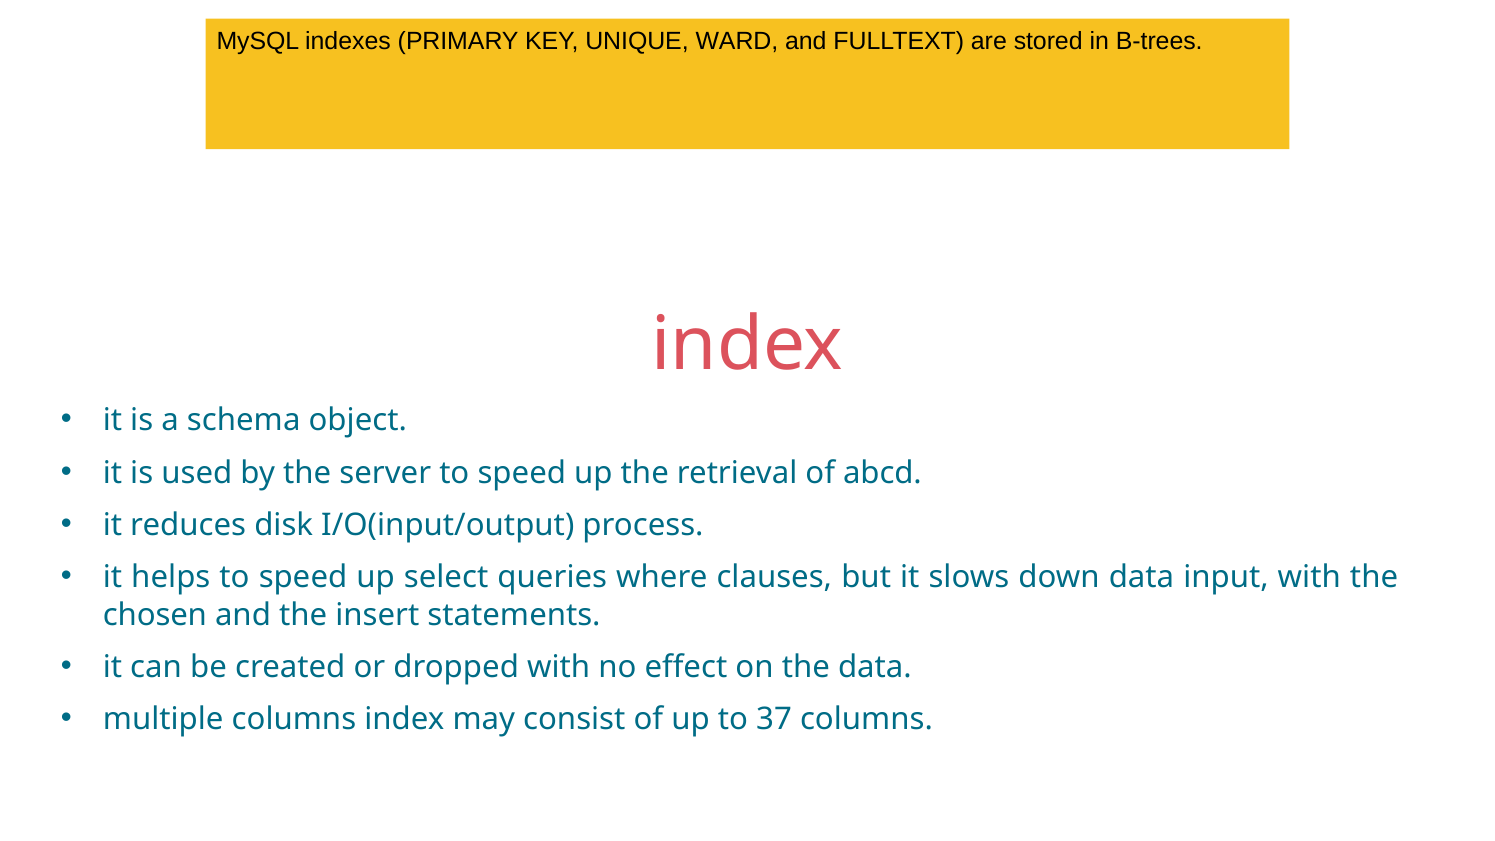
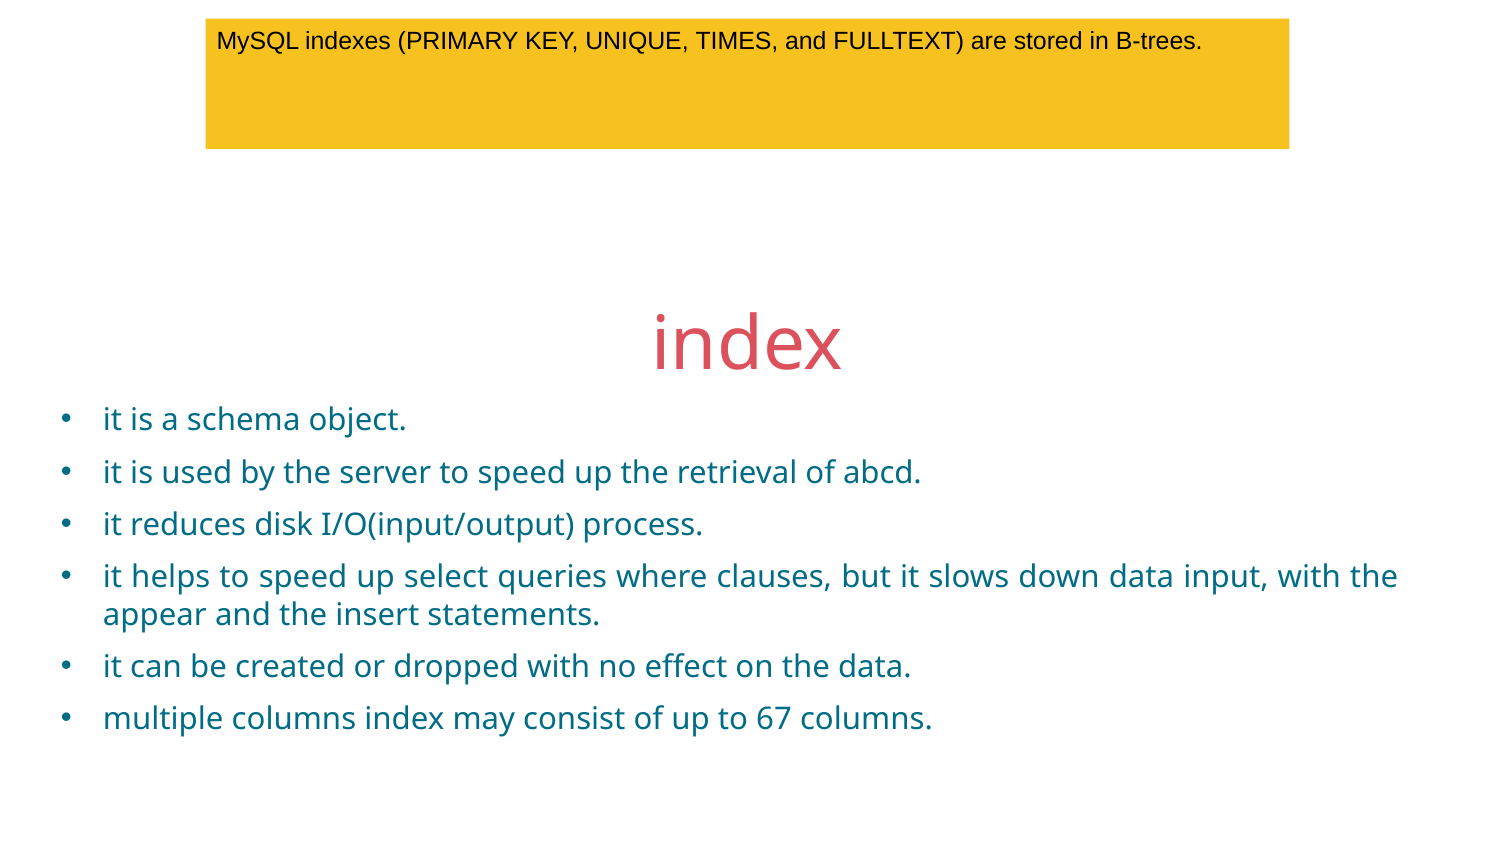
WARD: WARD -> TIMES (737, 41)
chosen: chosen -> appear (155, 615)
37: 37 -> 67 (774, 719)
